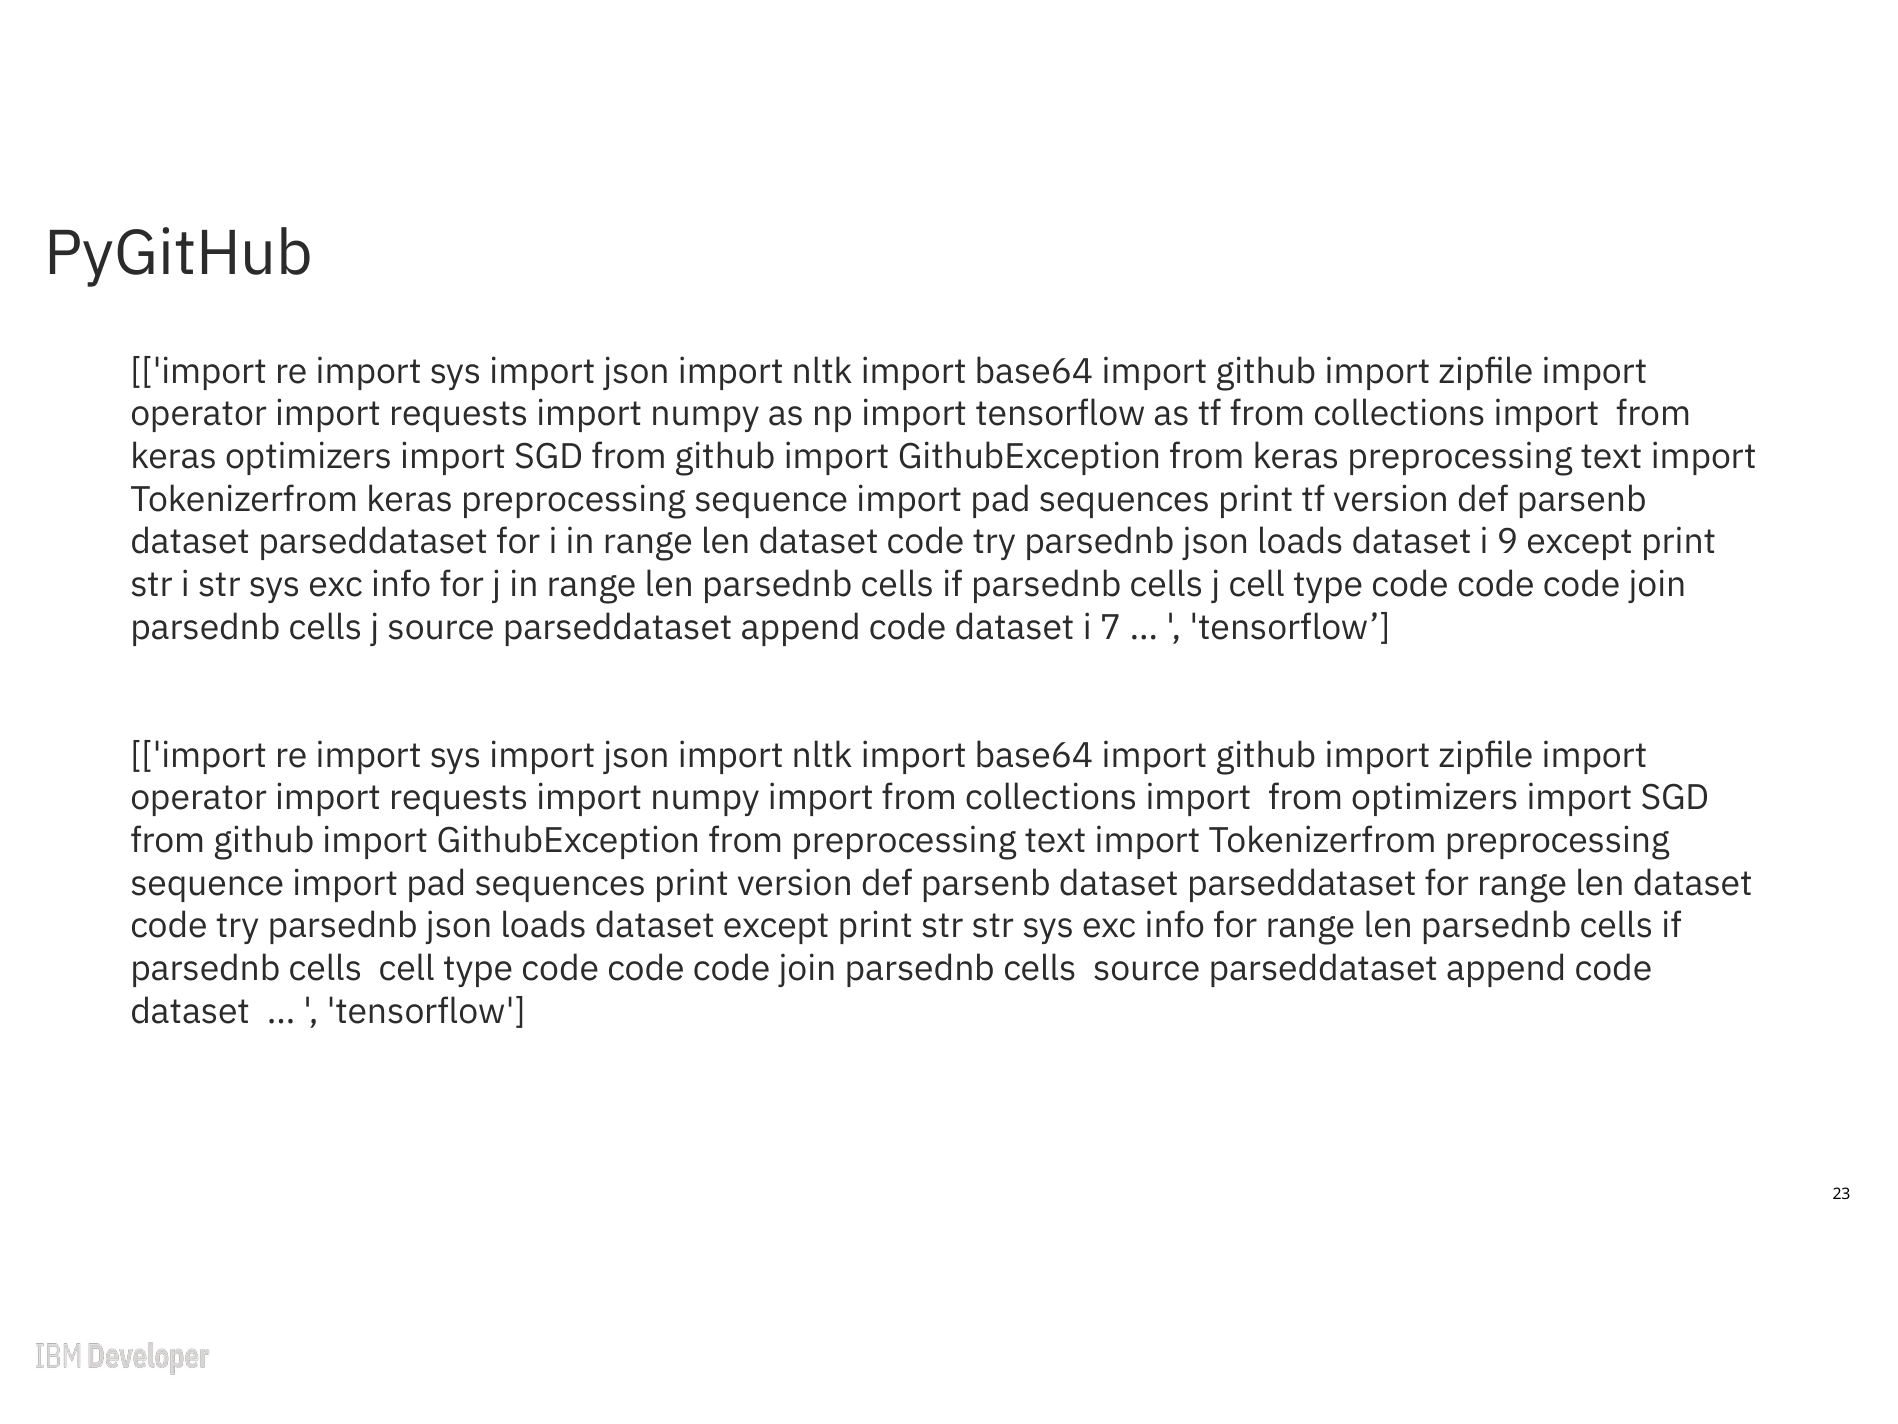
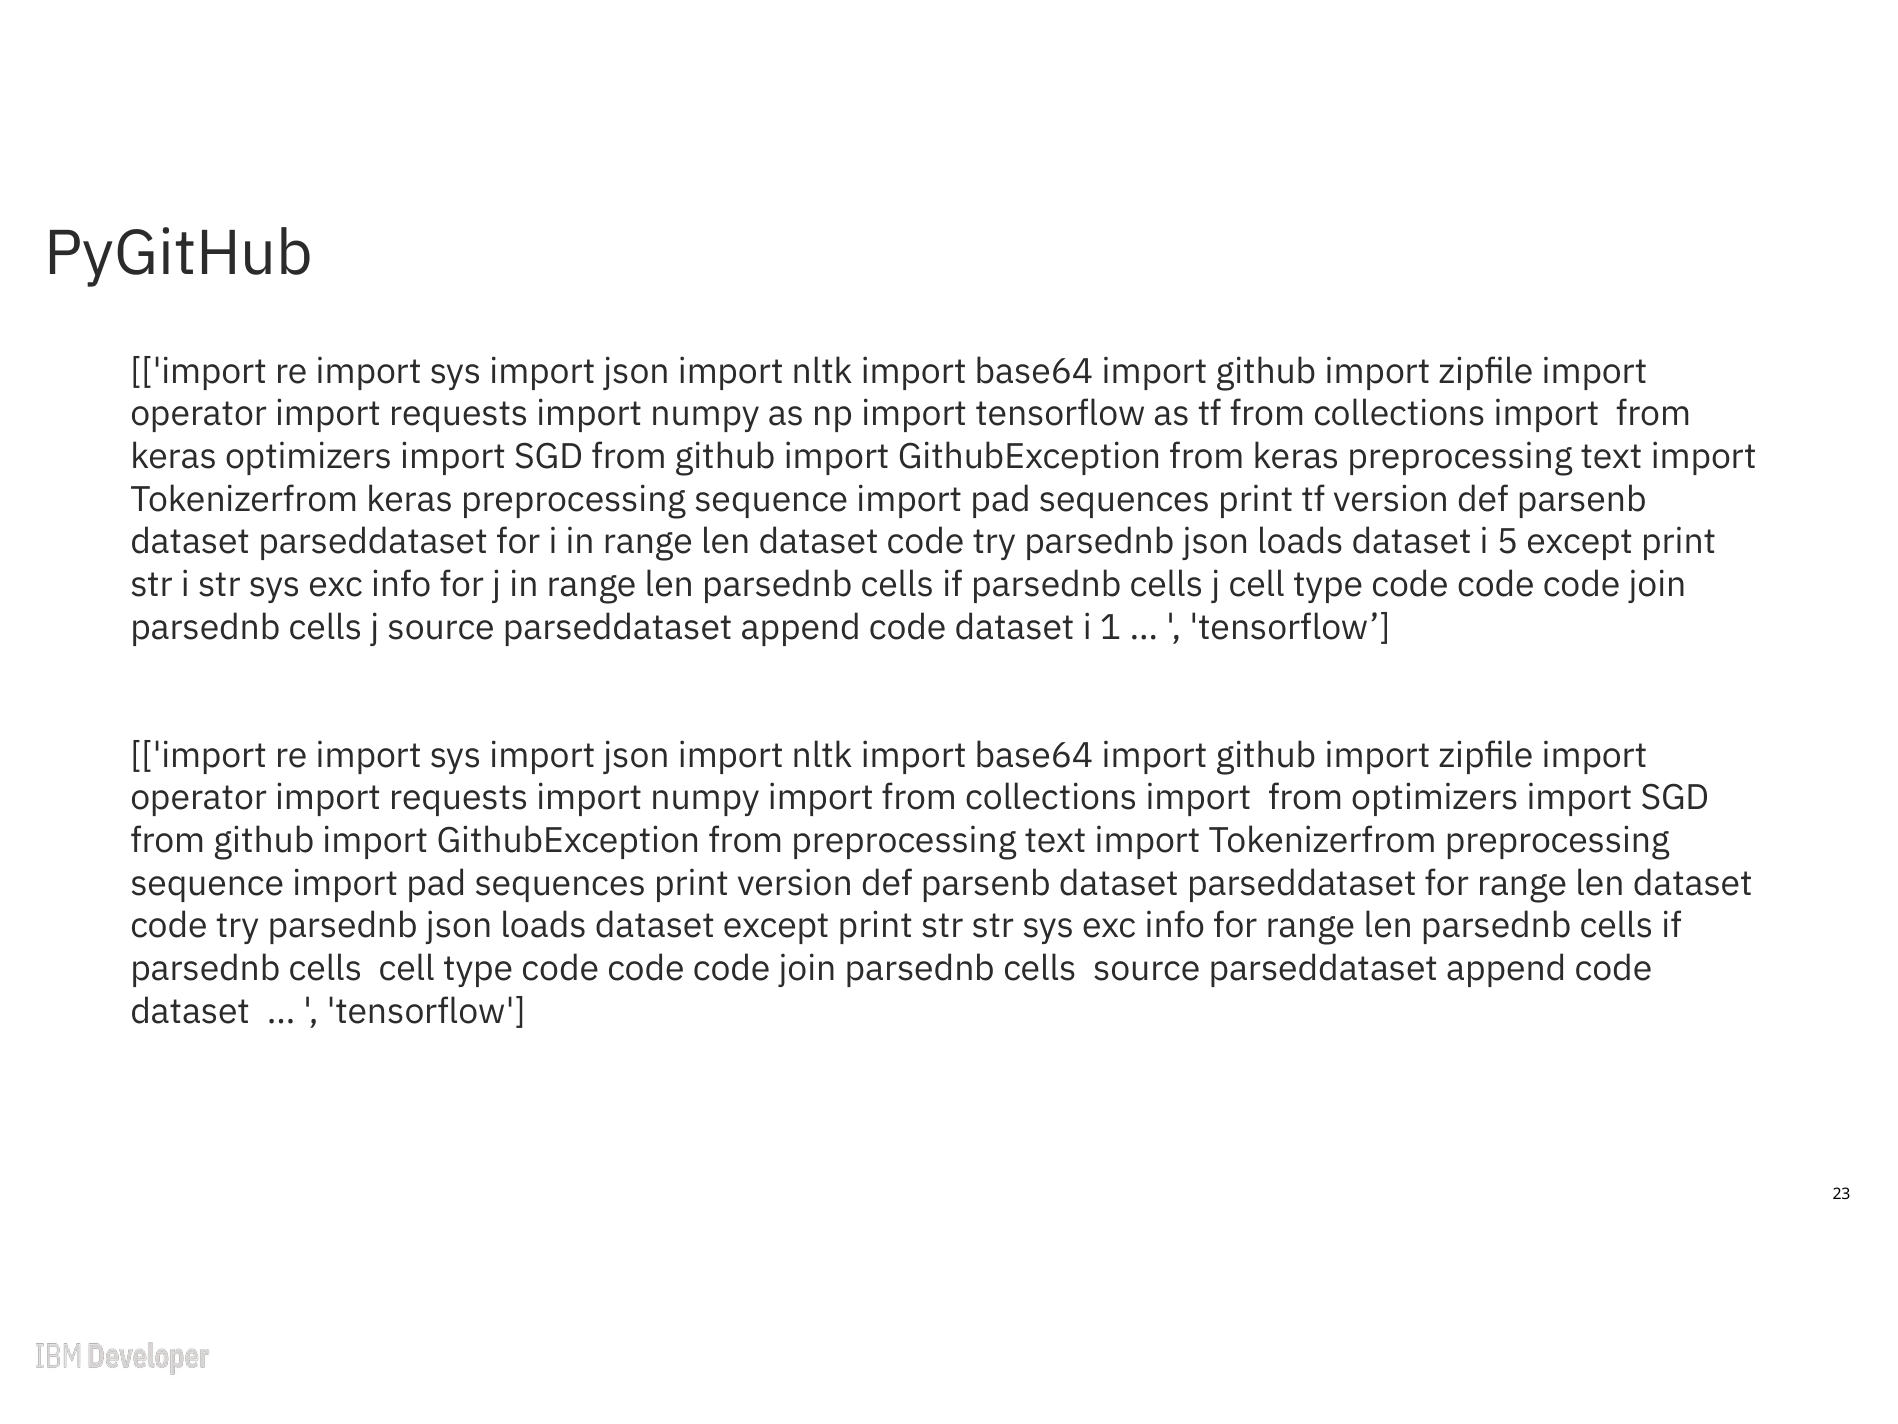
9: 9 -> 5 (1508, 542)
7: 7 -> 1 (1111, 627)
